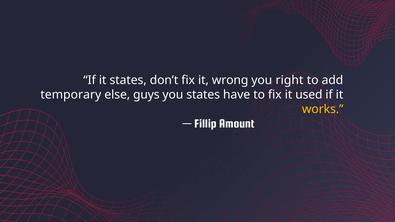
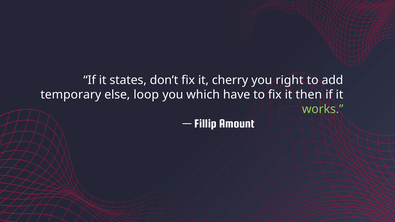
wrong: wrong -> cherry (230, 80)
guys: guys -> loop (146, 95)
you states: states -> which (203, 95)
used: used -> then (309, 95)
works colour: yellow -> light green (323, 109)
